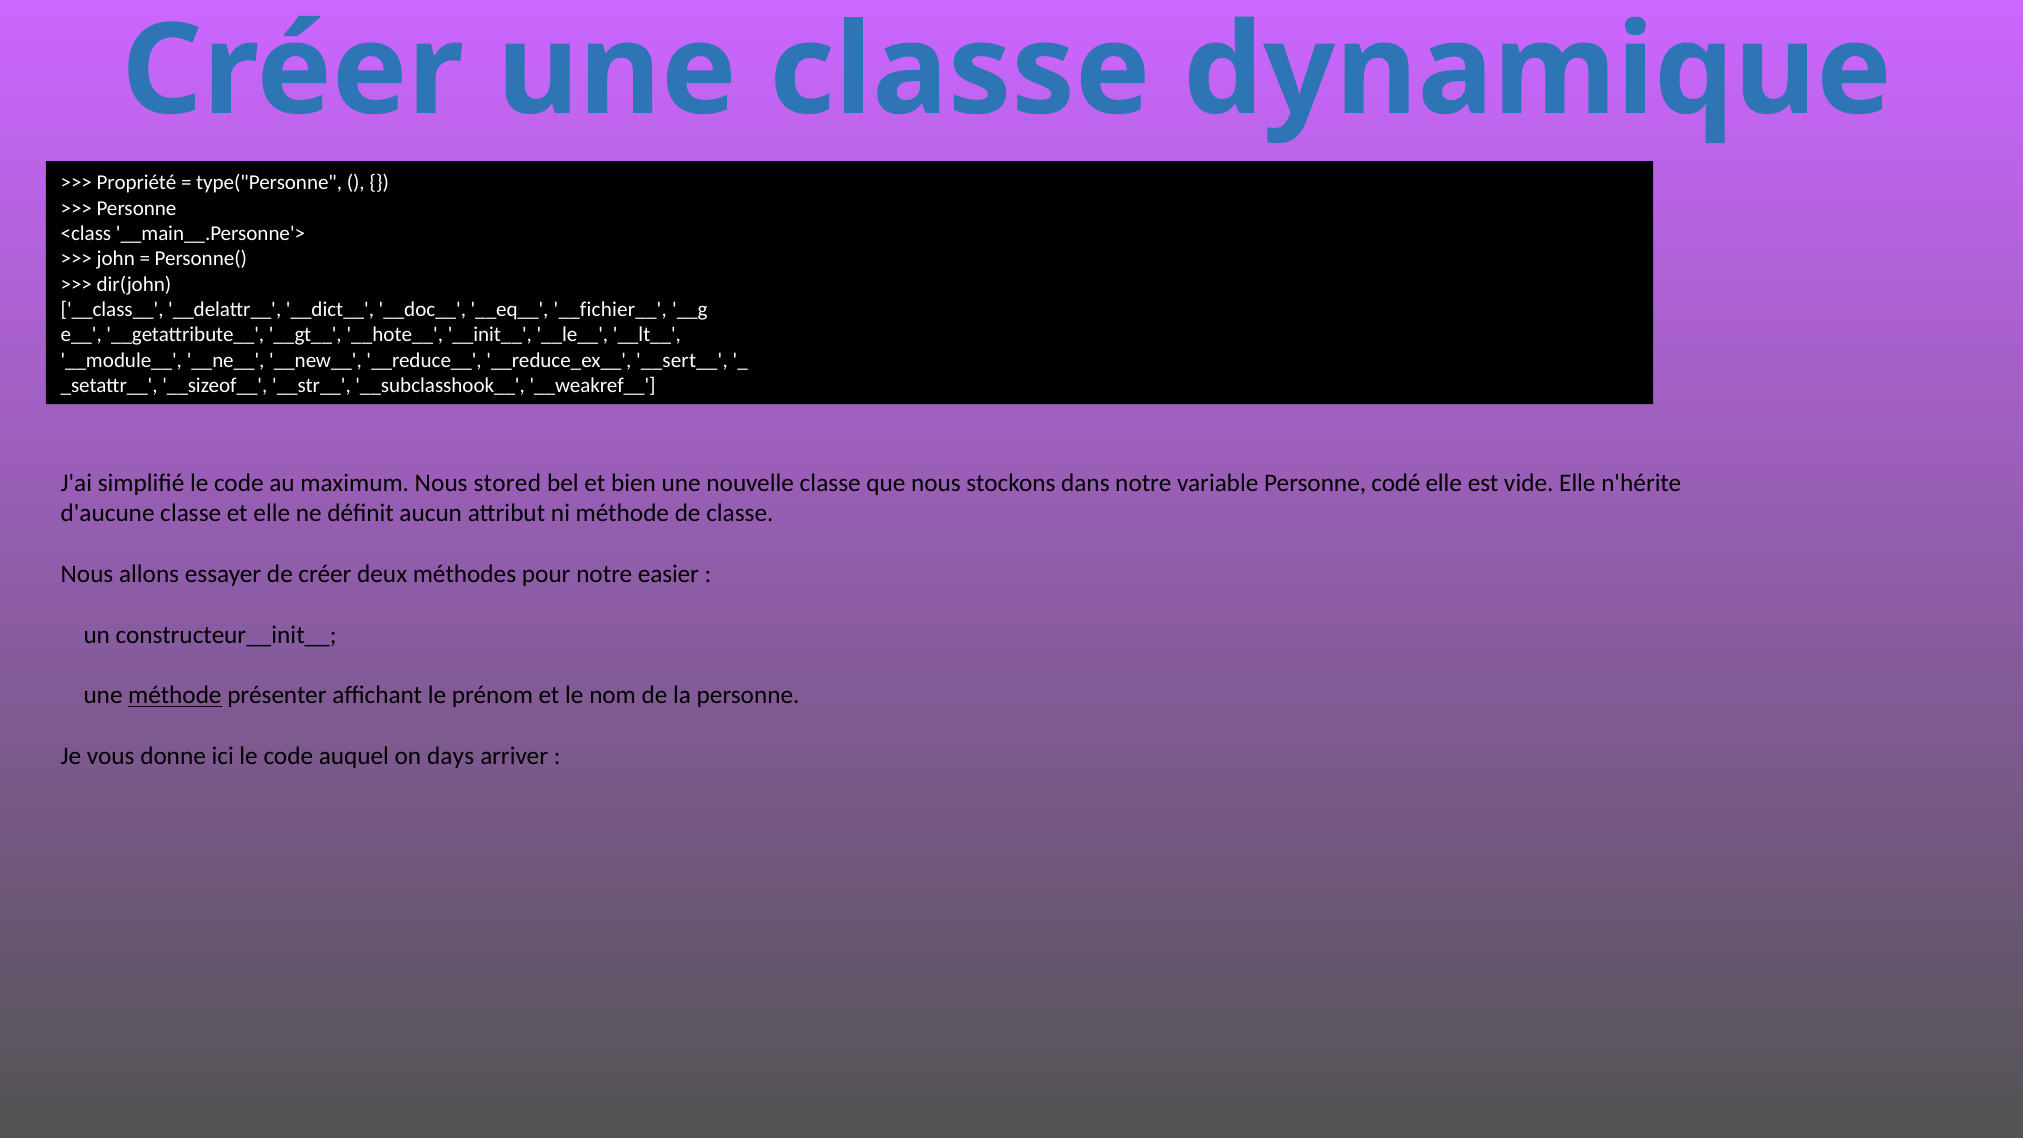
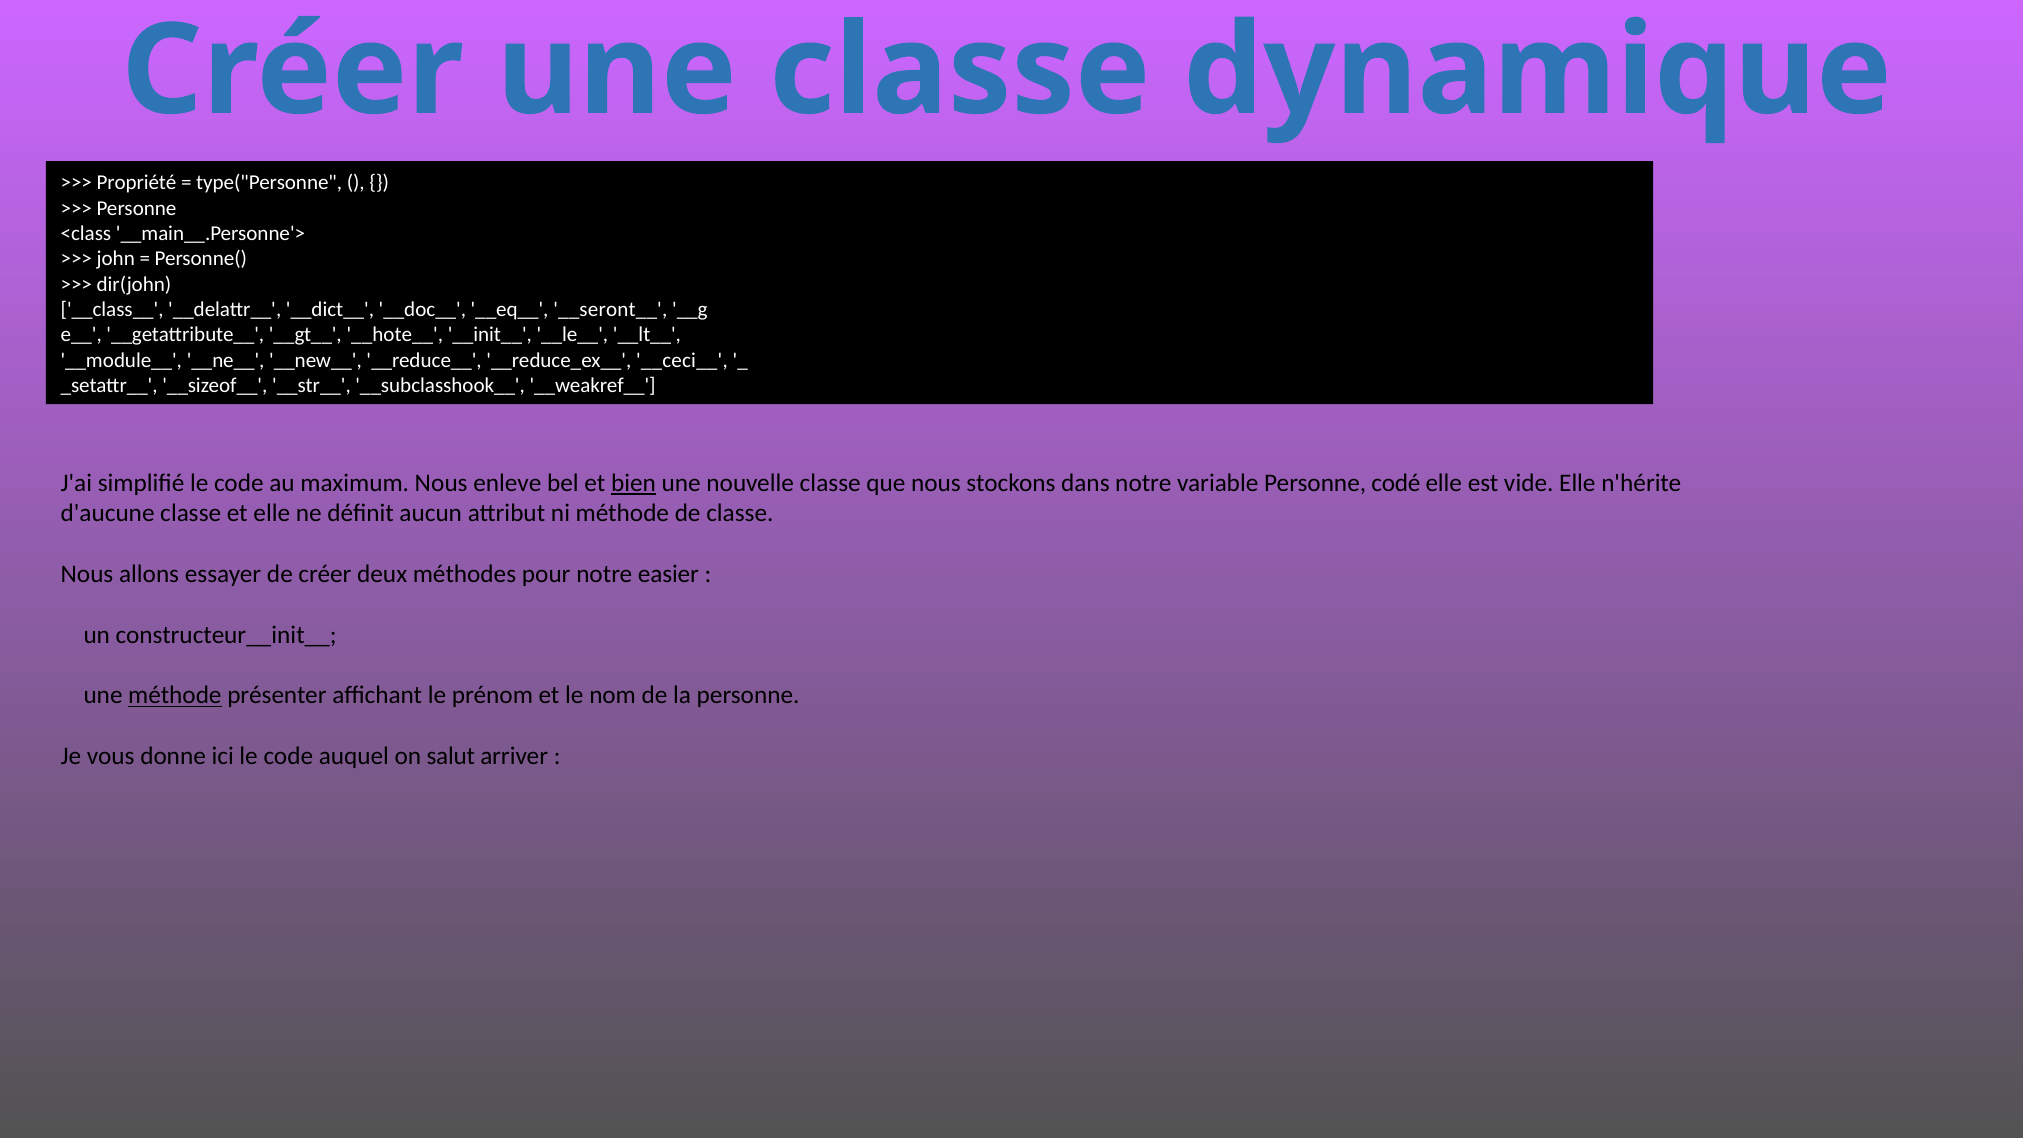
__fichier__: __fichier__ -> __seront__ (610, 309)
__sert__: __sert__ -> __ceci__ (682, 360)
stored: stored -> enleve (507, 483)
bien underline: none -> present (634, 483)
days: days -> salut (451, 756)
